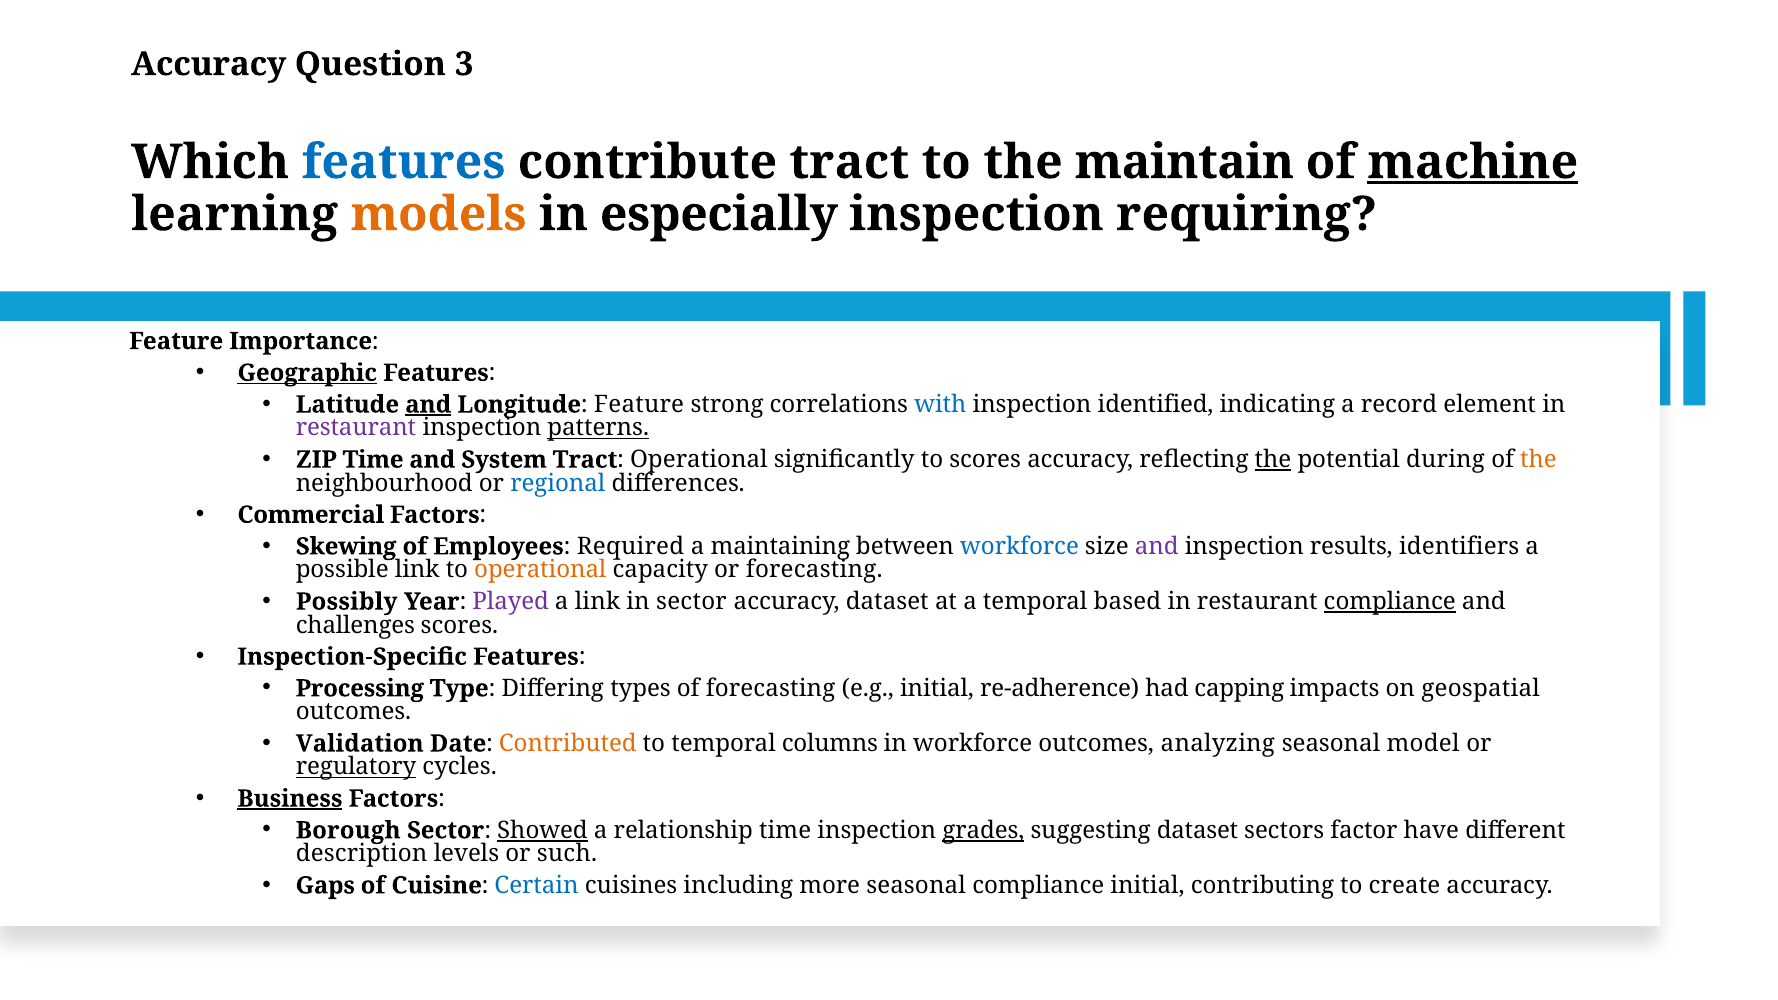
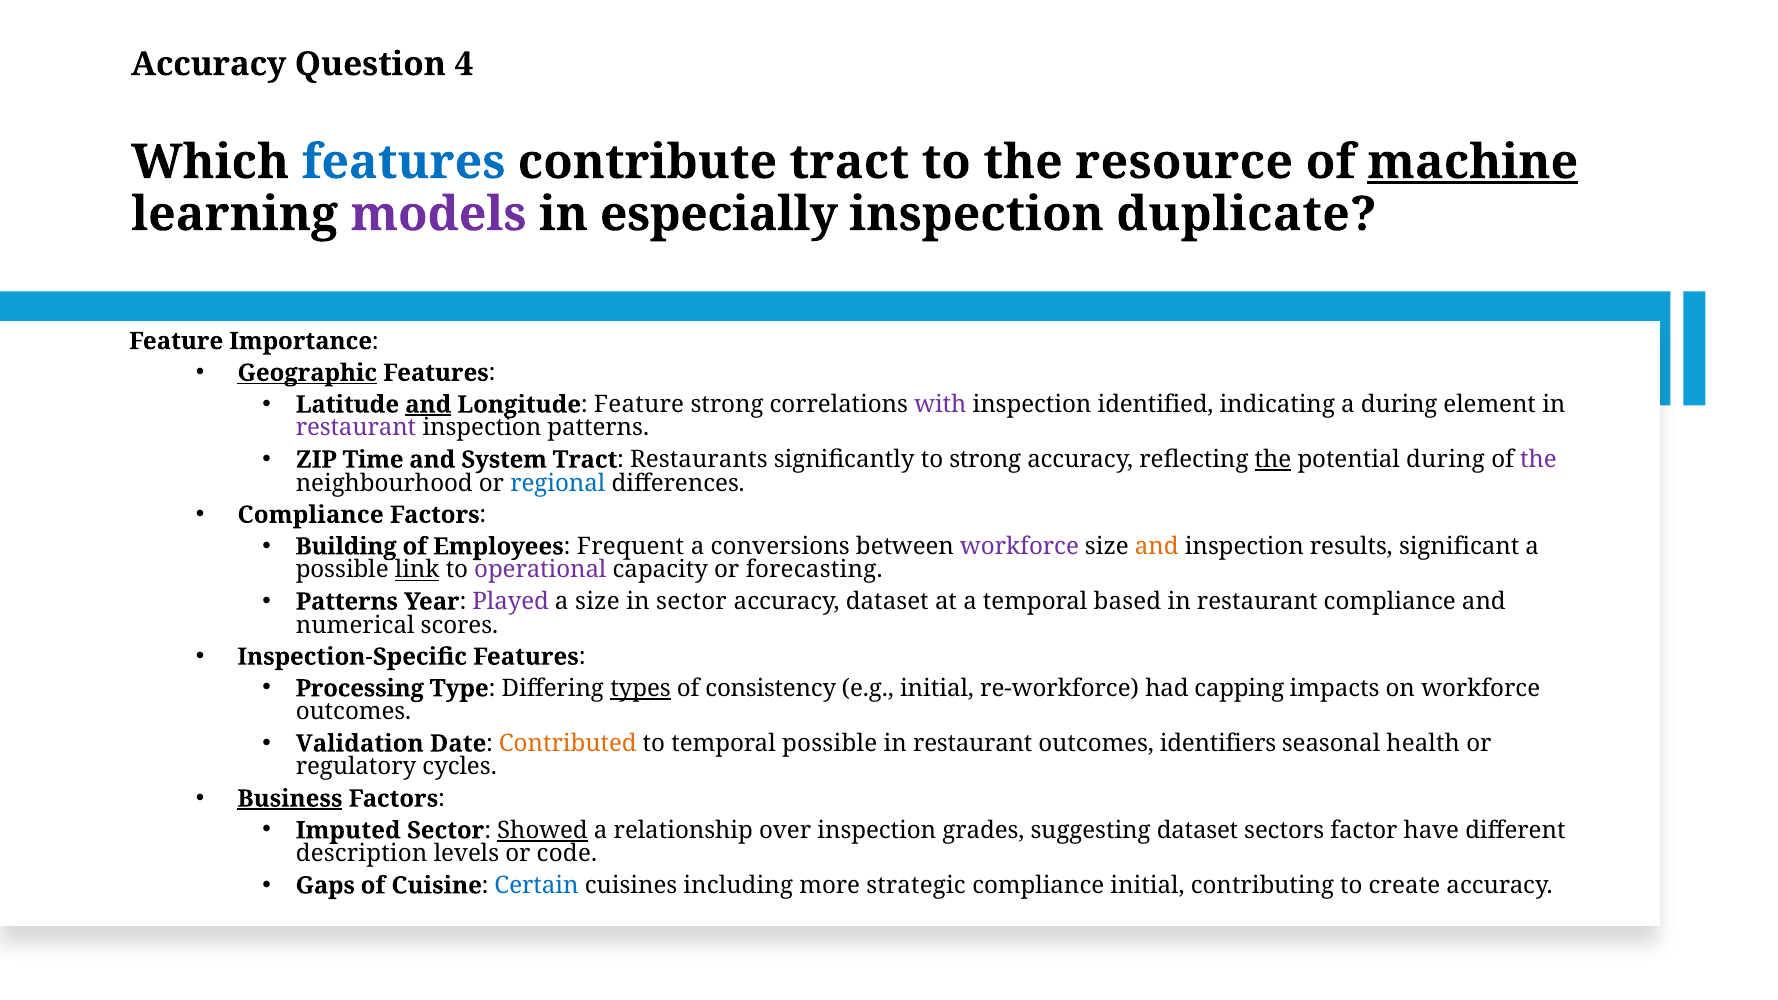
3: 3 -> 4 (464, 64)
maintain: maintain -> resource (1184, 162)
models colour: orange -> purple (439, 214)
requiring: requiring -> duplicate (1247, 214)
with colour: blue -> purple (940, 405)
a record: record -> during (1399, 405)
patterns underline: present -> none (598, 428)
Tract Operational: Operational -> Restaurants (699, 460)
to scores: scores -> strong (985, 460)
the colour: orange -> purple (1539, 460)
Commercial: Commercial -> Compliance (311, 515)
Skewing: Skewing -> Building (346, 547)
Required: Required -> Frequent (630, 547)
maintaining: maintaining -> conversions (780, 547)
workforce colour: blue -> purple (1020, 547)
and colour: purple -> orange (1157, 547)
identifiers: identifiers -> significant (1459, 547)
link underline: none -> present (417, 570)
operational colour: orange -> purple (540, 570)
Possibly: Possibly -> Patterns (347, 602)
a link: link -> size (597, 602)
compliance underline: present -> none (1390, 602)
challenges: challenges -> numerical (355, 625)
types underline: none -> present (641, 689)
of forecasting: forecasting -> consistency (771, 689)
re-adherence: re-adherence -> re-workforce (1060, 689)
on geospatial: geospatial -> workforce (1481, 689)
temporal columns: columns -> possible (830, 744)
workforce: workforce -> restaurant (973, 744)
analyzing: analyzing -> identifiers (1218, 744)
model: model -> health (1423, 744)
regulatory underline: present -> none (356, 767)
Borough: Borough -> Imputed (348, 831)
relationship time: time -> over (785, 831)
grades underline: present -> none (983, 831)
such: such -> code (567, 854)
more seasonal: seasonal -> strategic (916, 886)
